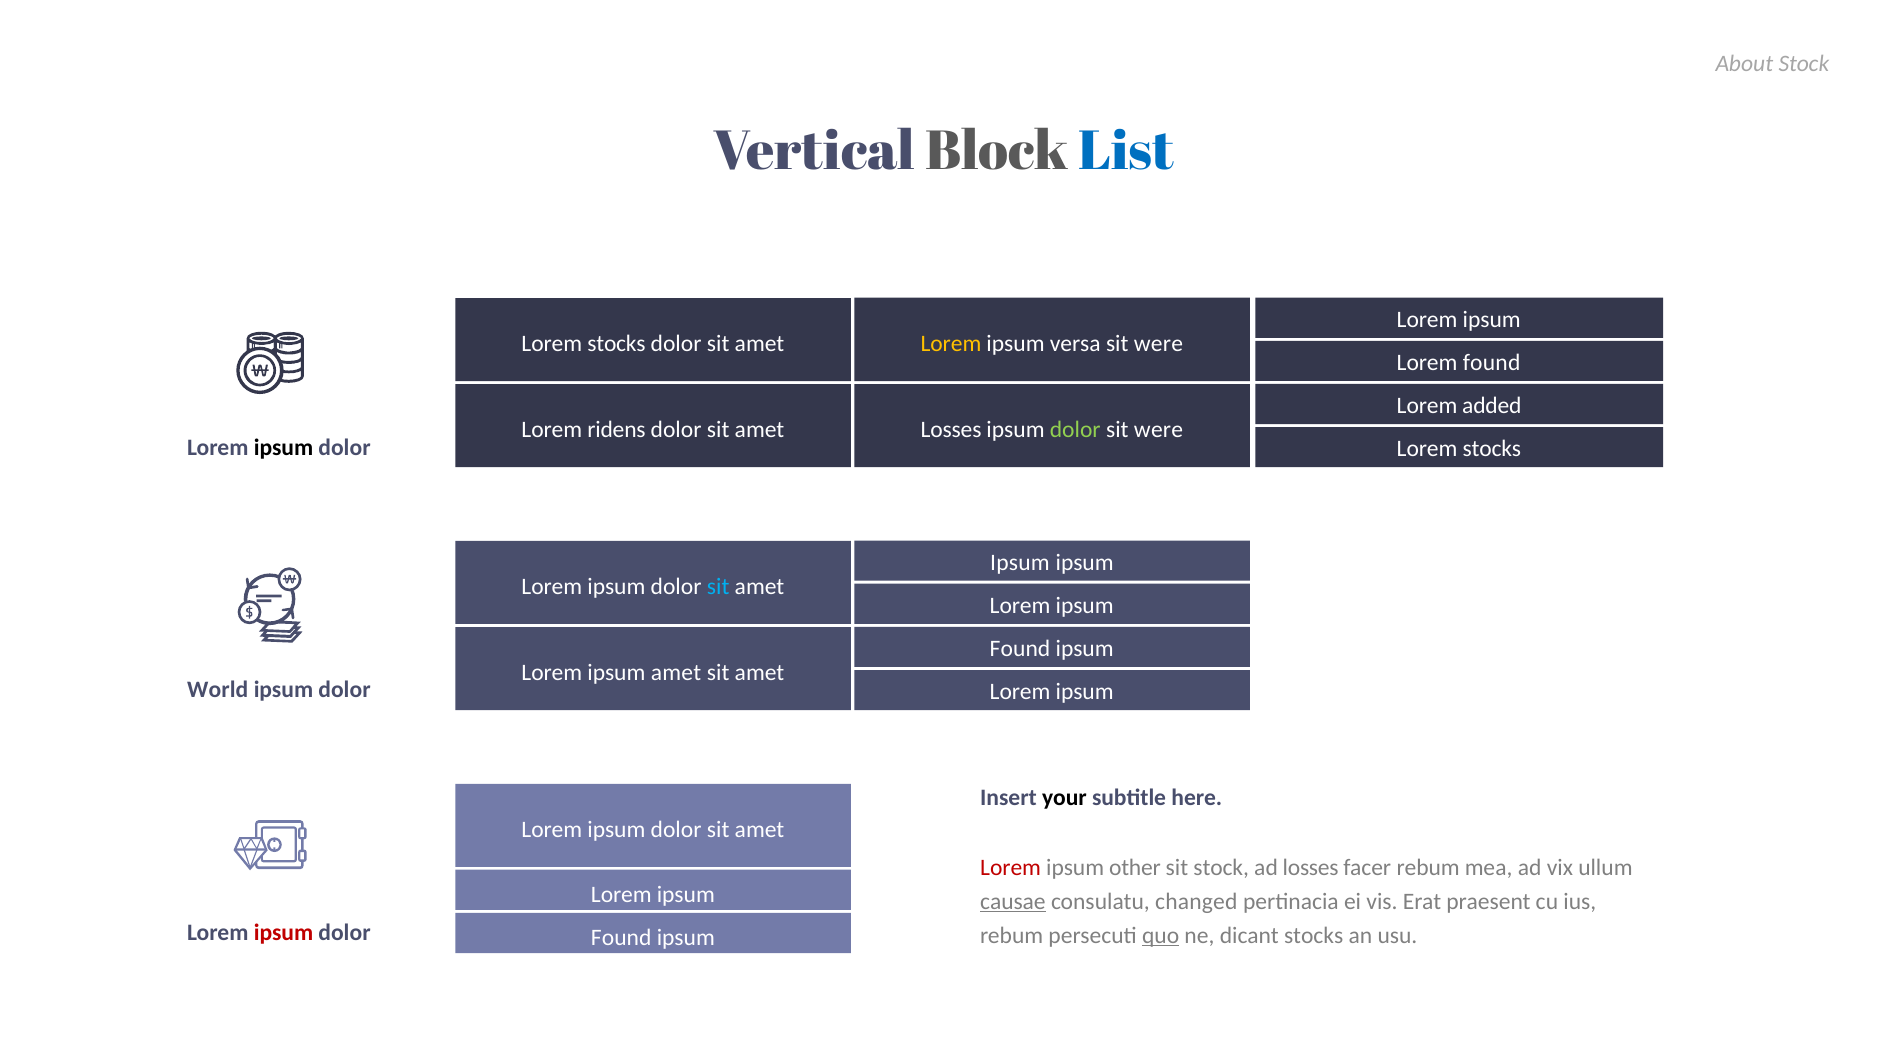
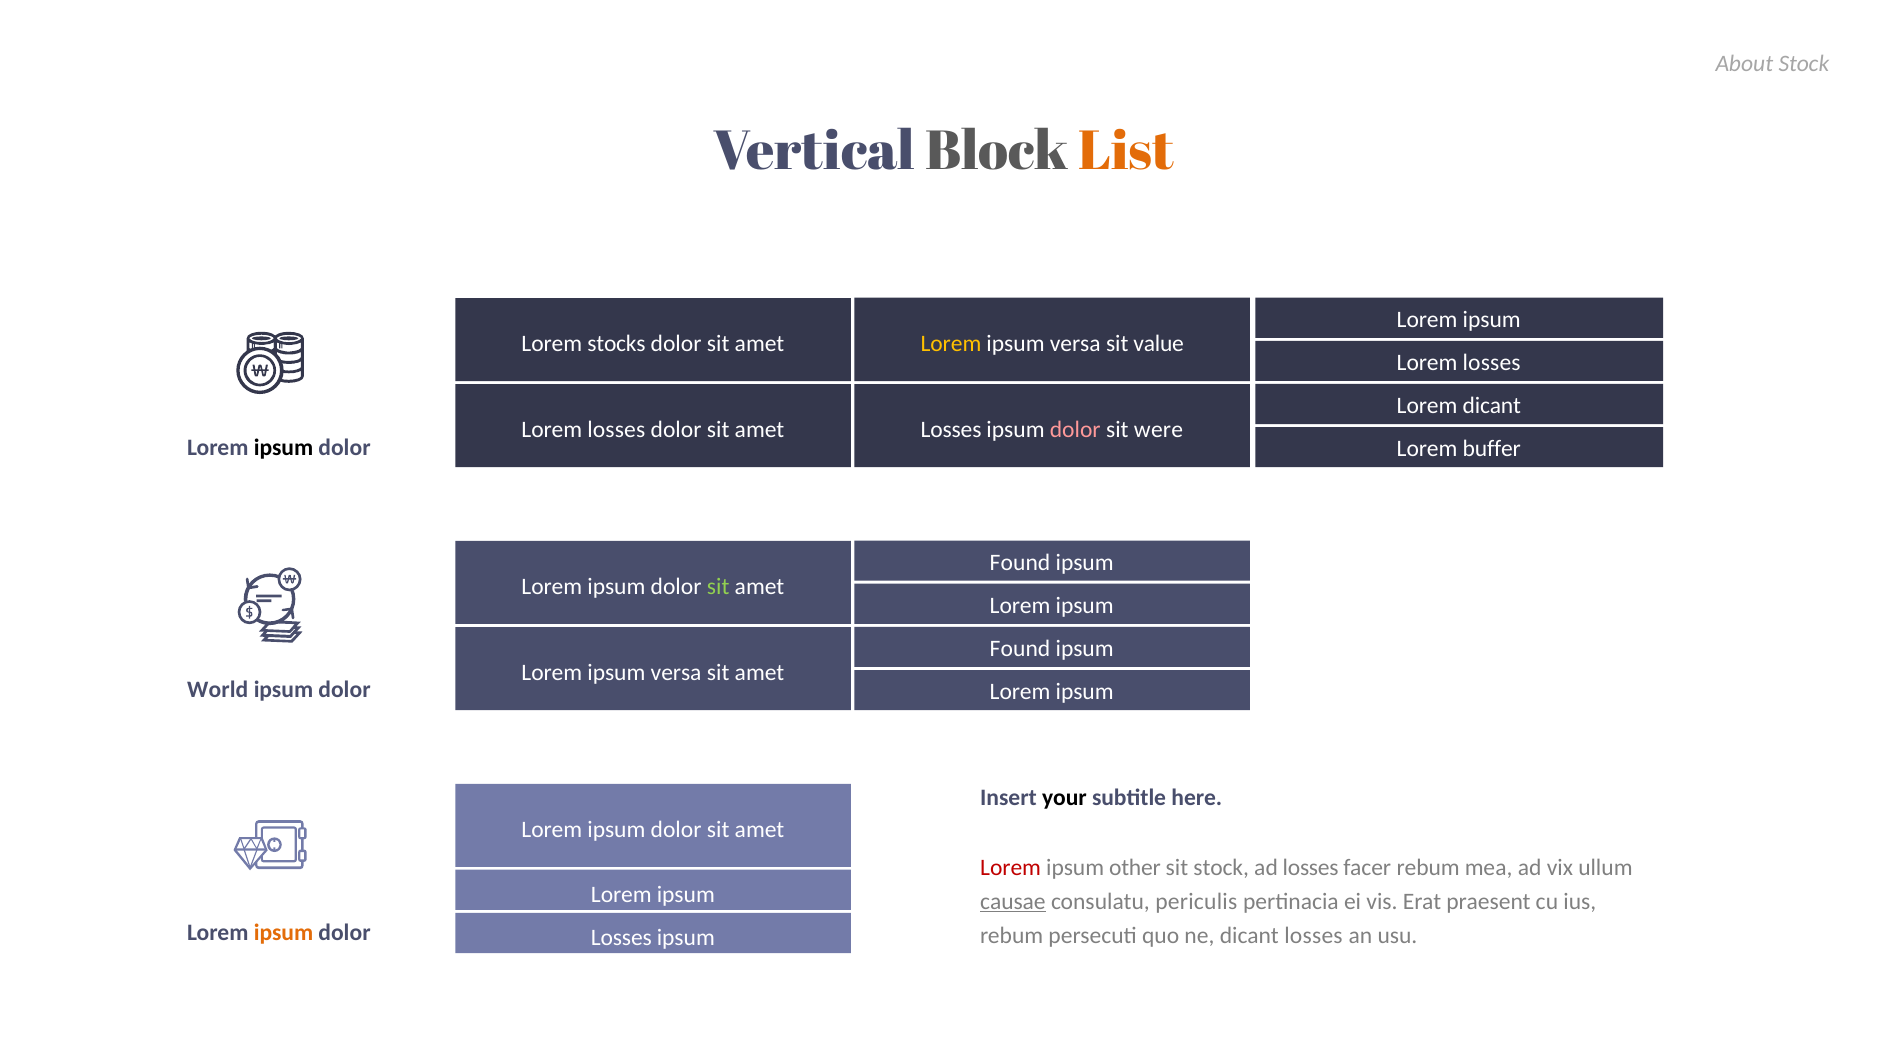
List colour: blue -> orange (1126, 152)
were: were -> value (1159, 344)
found: found -> losses (1492, 363)
Lorem added: added -> dicant (1492, 406)
ridens: ridens -> losses (616, 430)
dolor colour: light green -> pink (1075, 430)
stocks: stocks -> buffer (1492, 449)
Ipsum: Ipsum -> Found (1020, 563)
sit colour: light blue -> light green (718, 587)
amet: amet -> versa (676, 673)
changed: changed -> periculis (1196, 902)
ipsum colour: red -> orange (283, 933)
quo underline: present -> none (1161, 936)
dicant stocks: stocks -> losses (1313, 936)
Found: Found -> Losses (621, 938)
